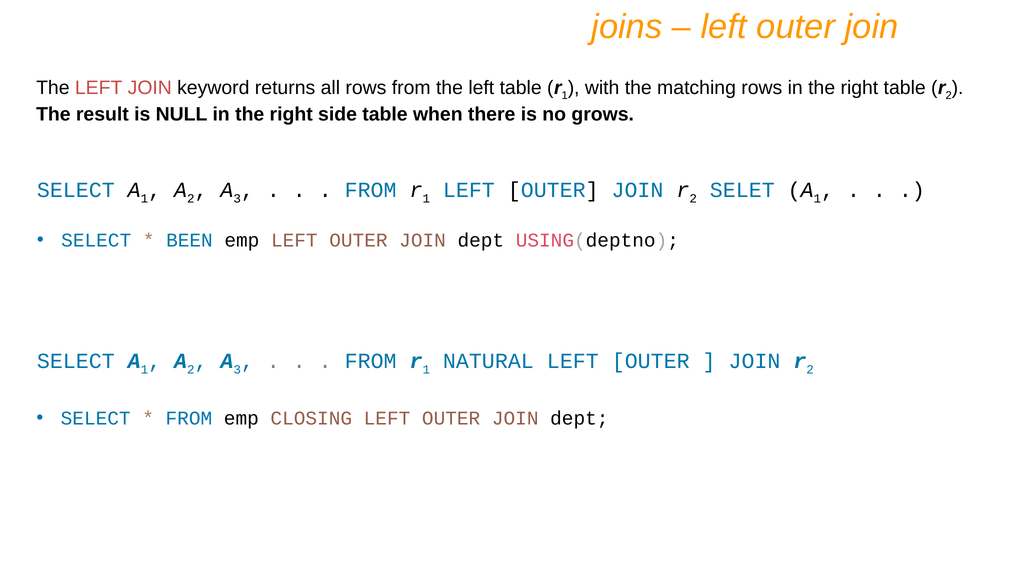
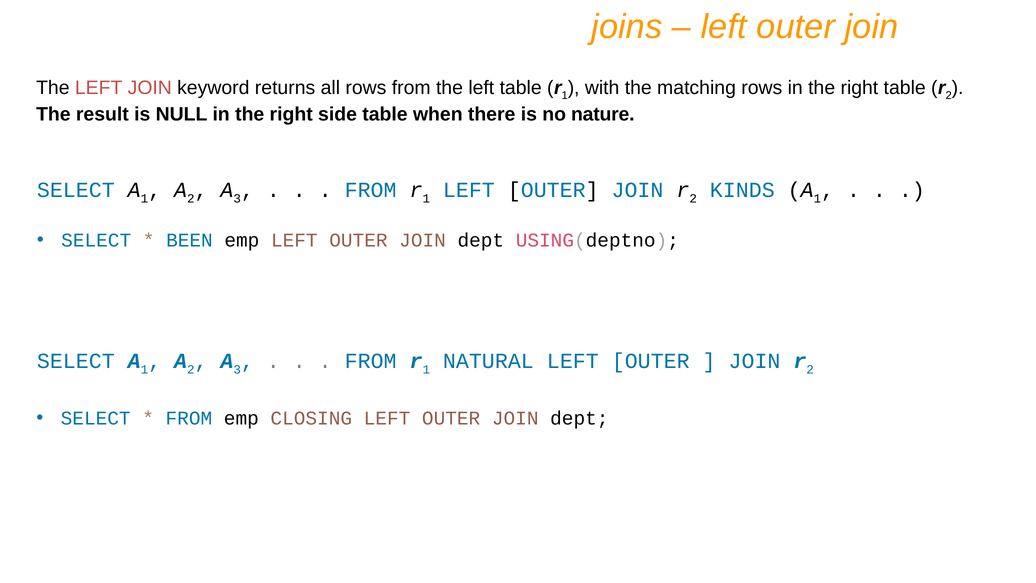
grows: grows -> nature (603, 115)
SELET: SELET -> KINDS (742, 190)
